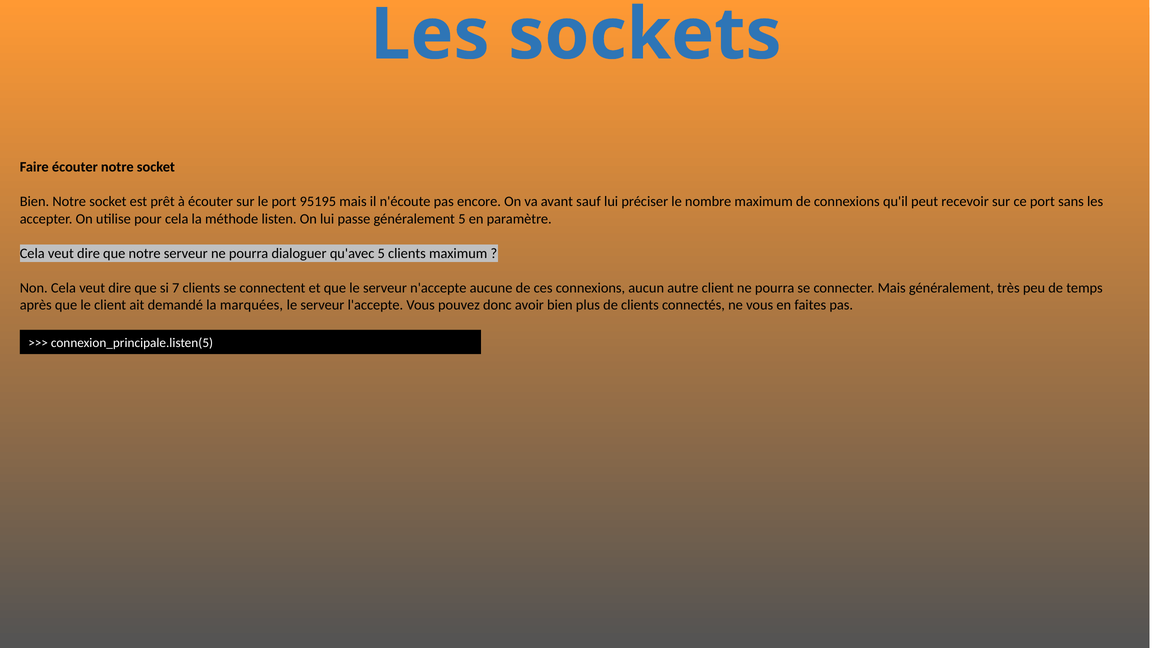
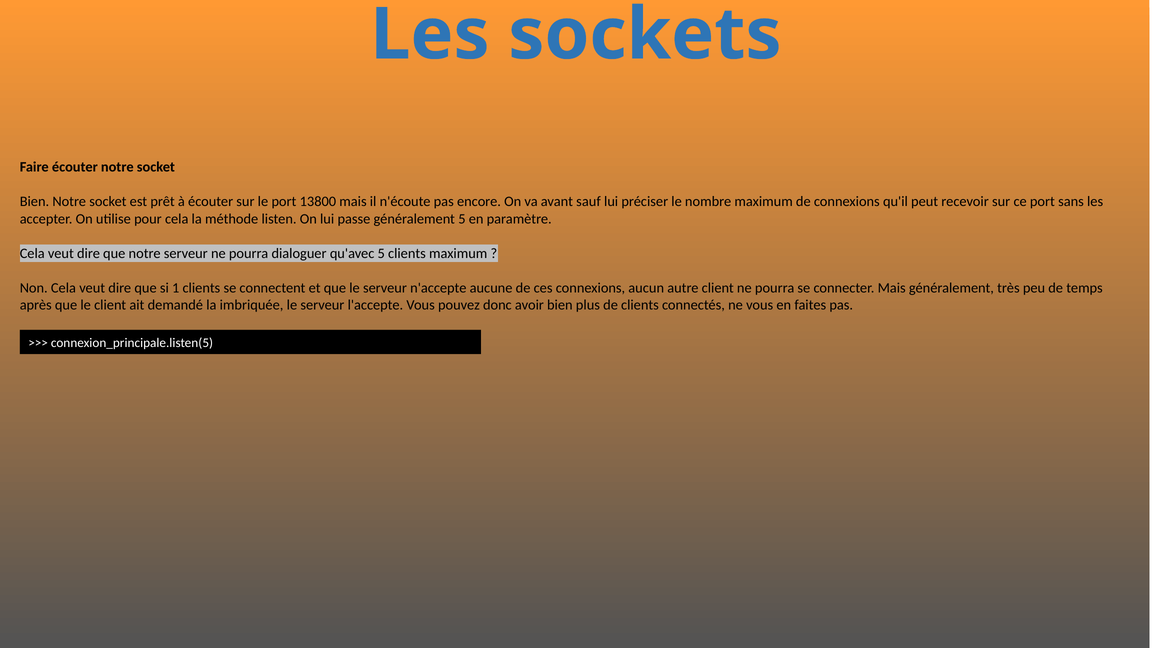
95195: 95195 -> 13800 (318, 202)
7: 7 -> 1 (176, 288)
marquées: marquées -> imbriquée (252, 305)
